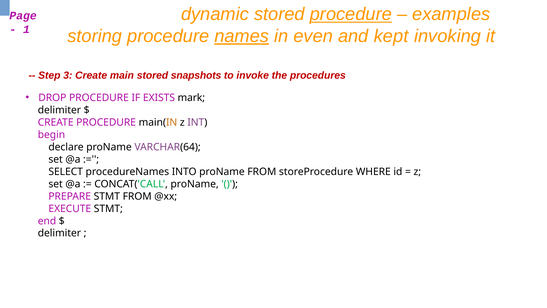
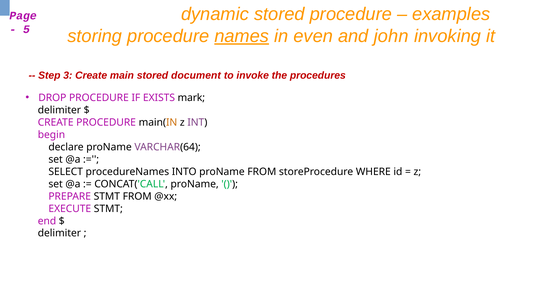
procedure underline: present -> none (351, 14)
1: 1 -> 5 (26, 29)
kept: kept -> john (391, 36)
snapshots: snapshots -> document (196, 75)
